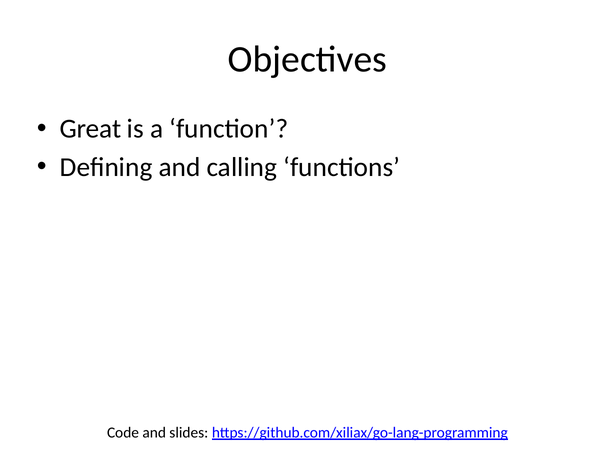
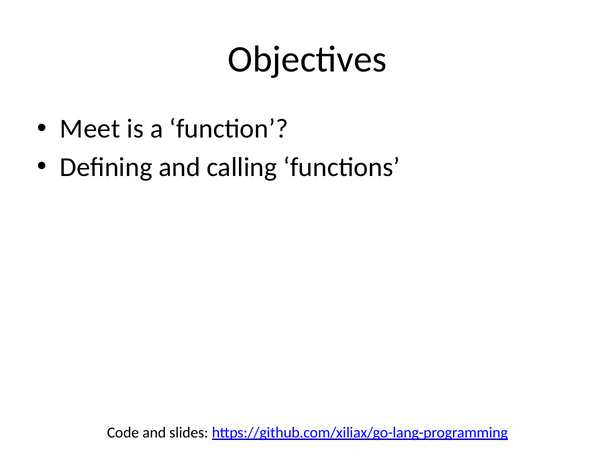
Great: Great -> Meet (90, 129)
